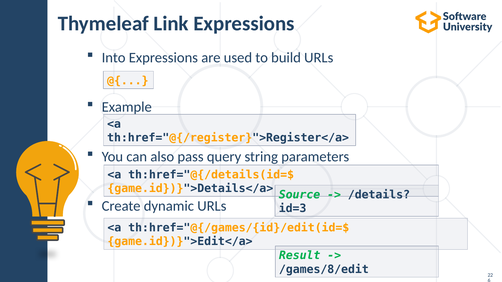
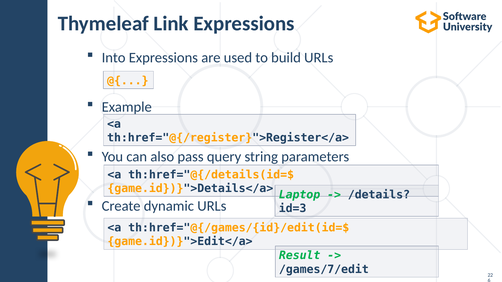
Source: Source -> Laptop (299, 195)
/games/8/edit: /games/8/edit -> /games/7/edit (324, 270)
